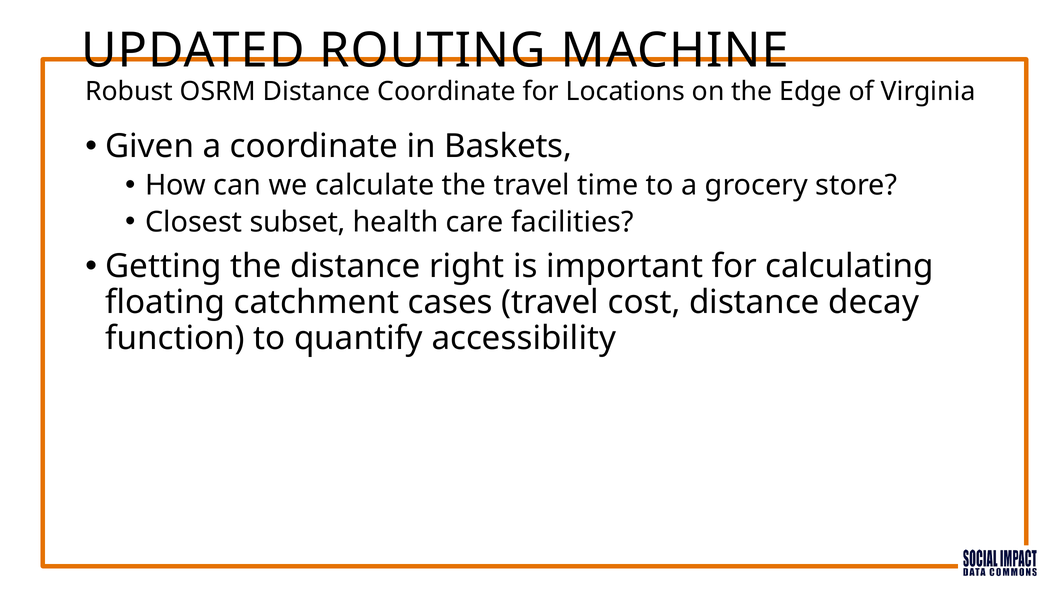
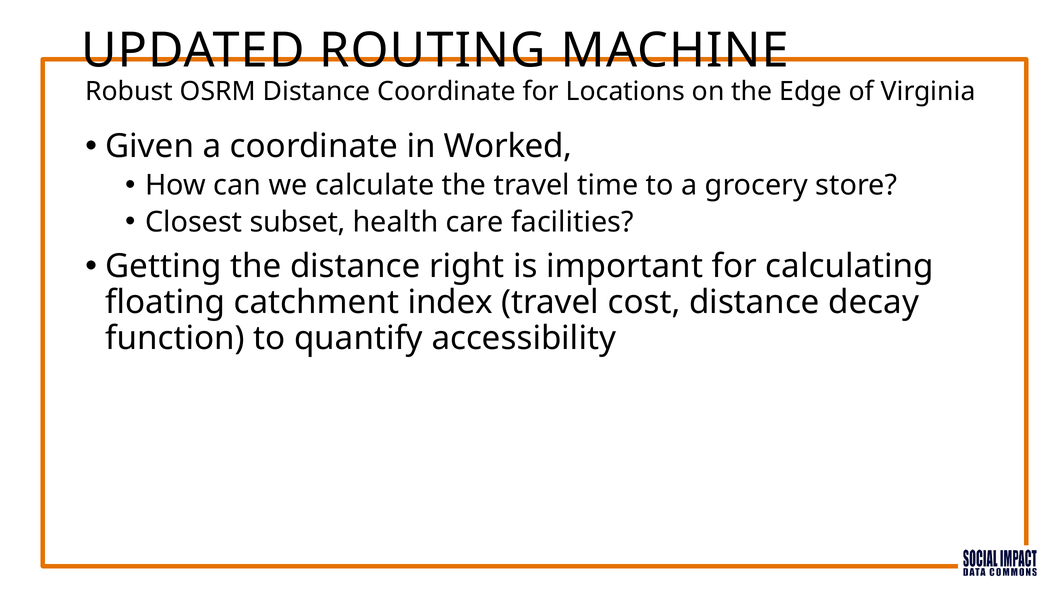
Baskets: Baskets -> Worked (508, 146)
cases: cases -> index (450, 302)
